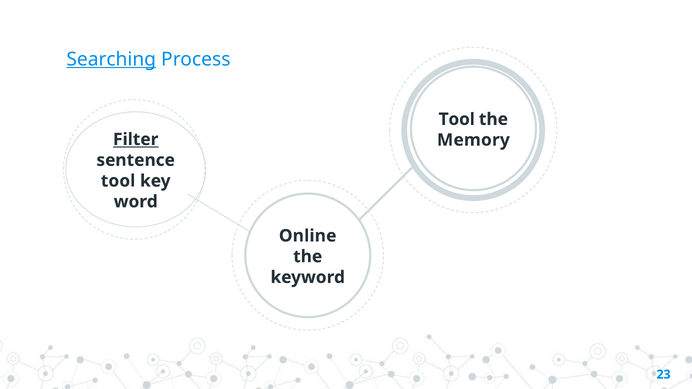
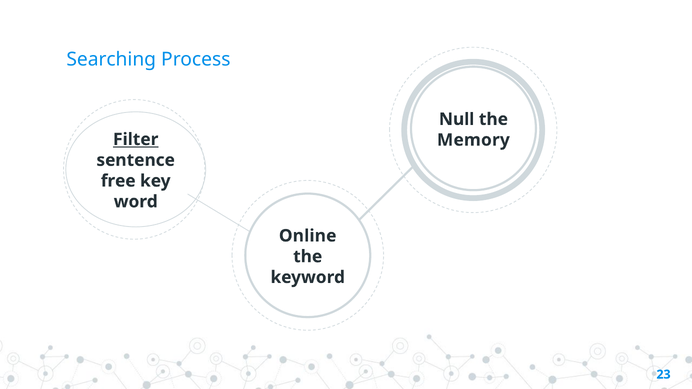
Searching underline: present -> none (111, 59)
Tool: Tool -> Null (457, 119)
tool: tool -> free (118, 181)
